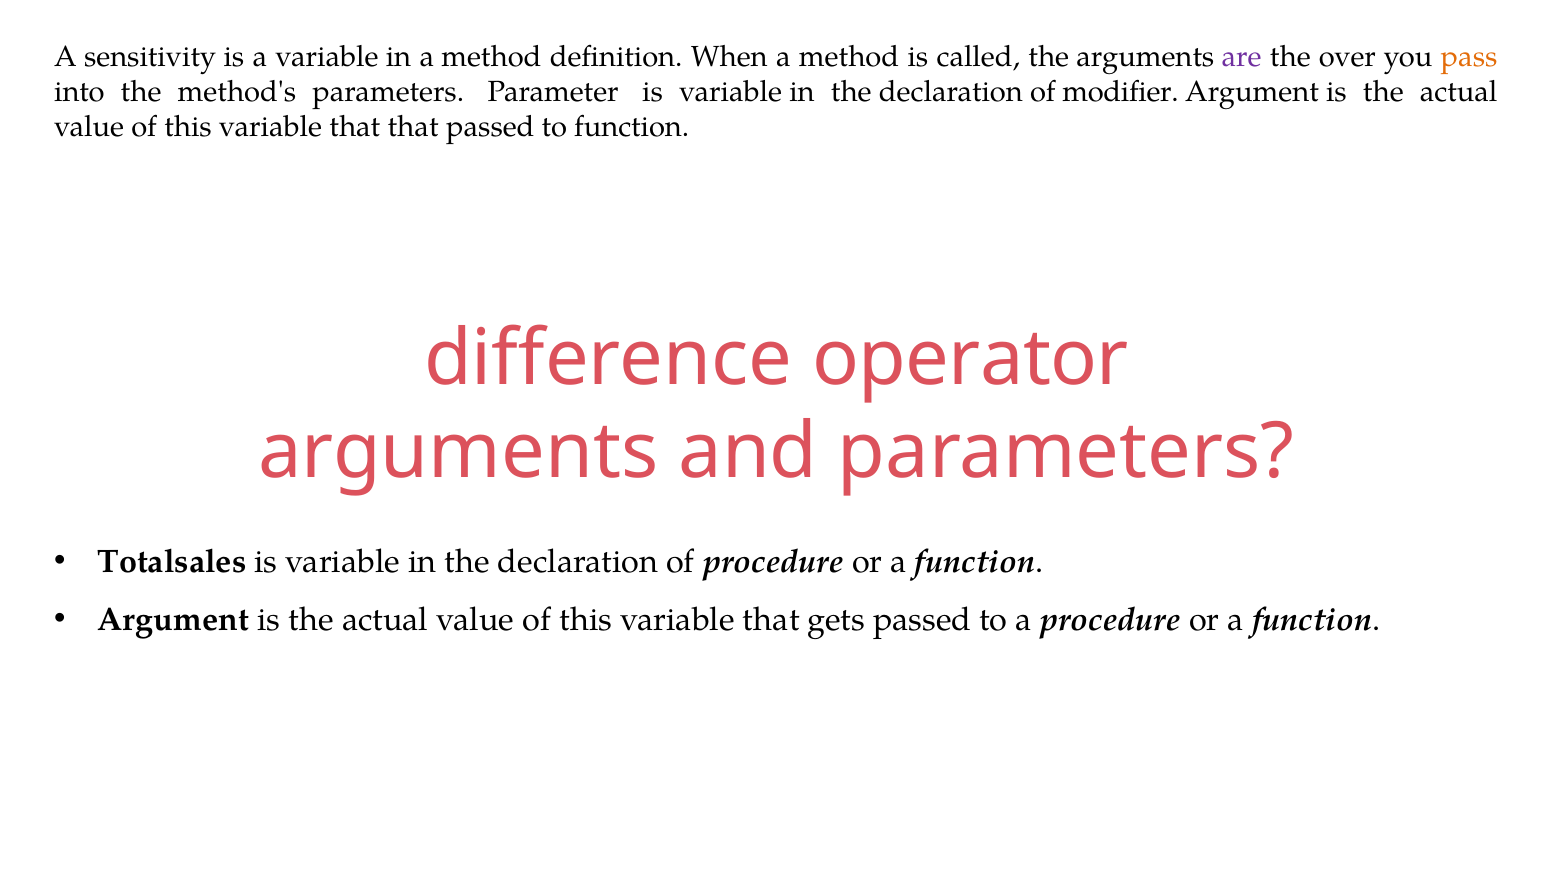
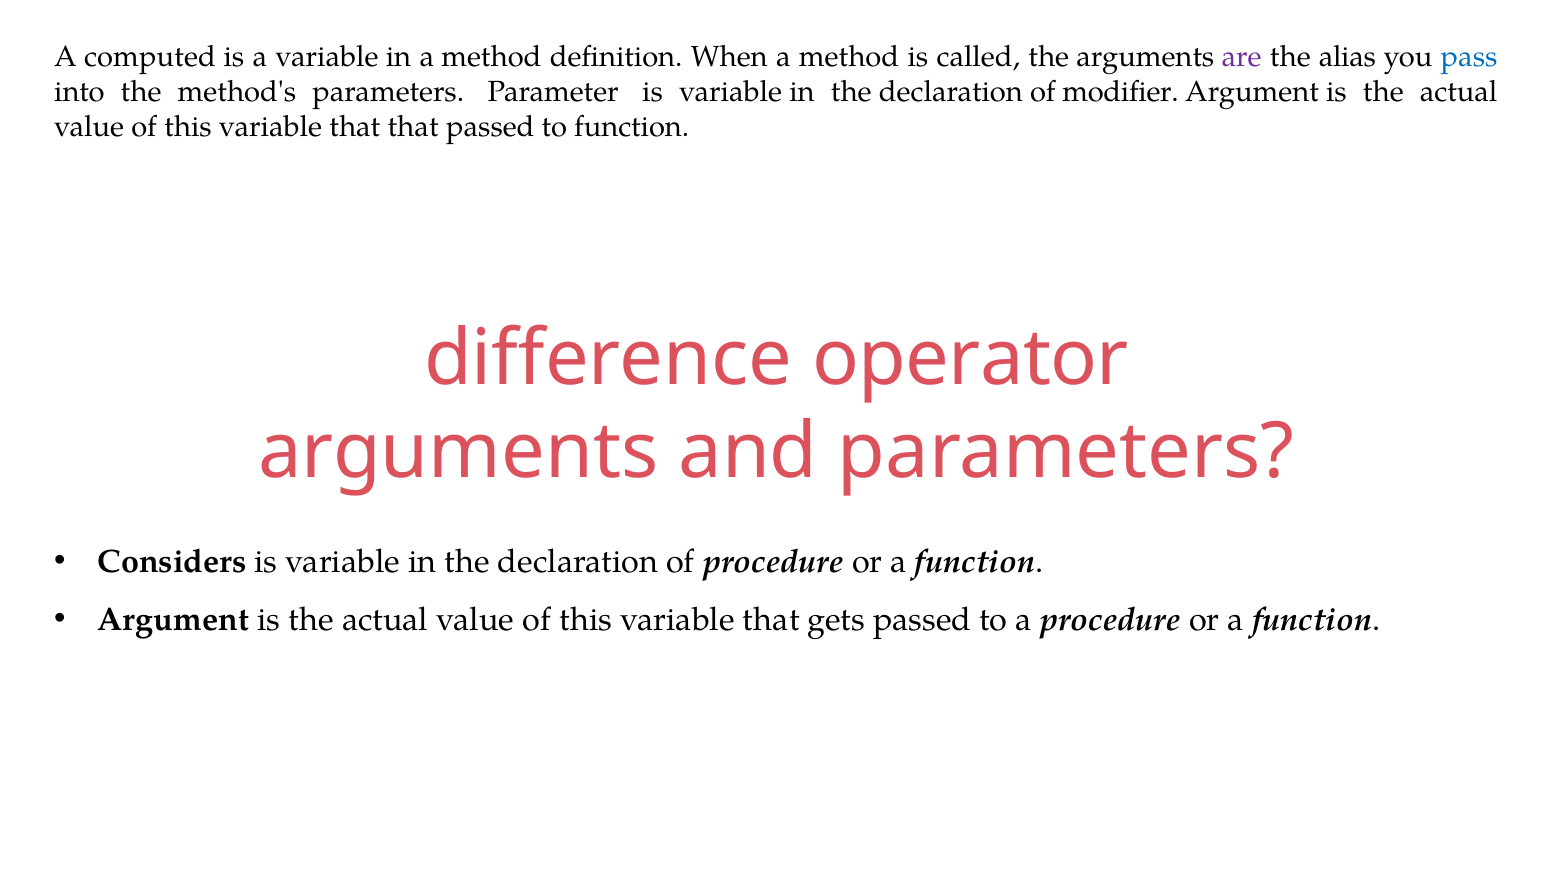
sensitivity: sensitivity -> computed (150, 57)
over: over -> alias (1347, 57)
pass colour: orange -> blue (1469, 57)
Totalsales: Totalsales -> Considers (172, 561)
